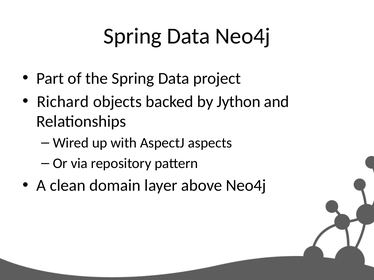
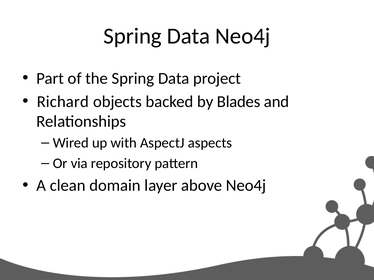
Jython: Jython -> Blades (239, 102)
